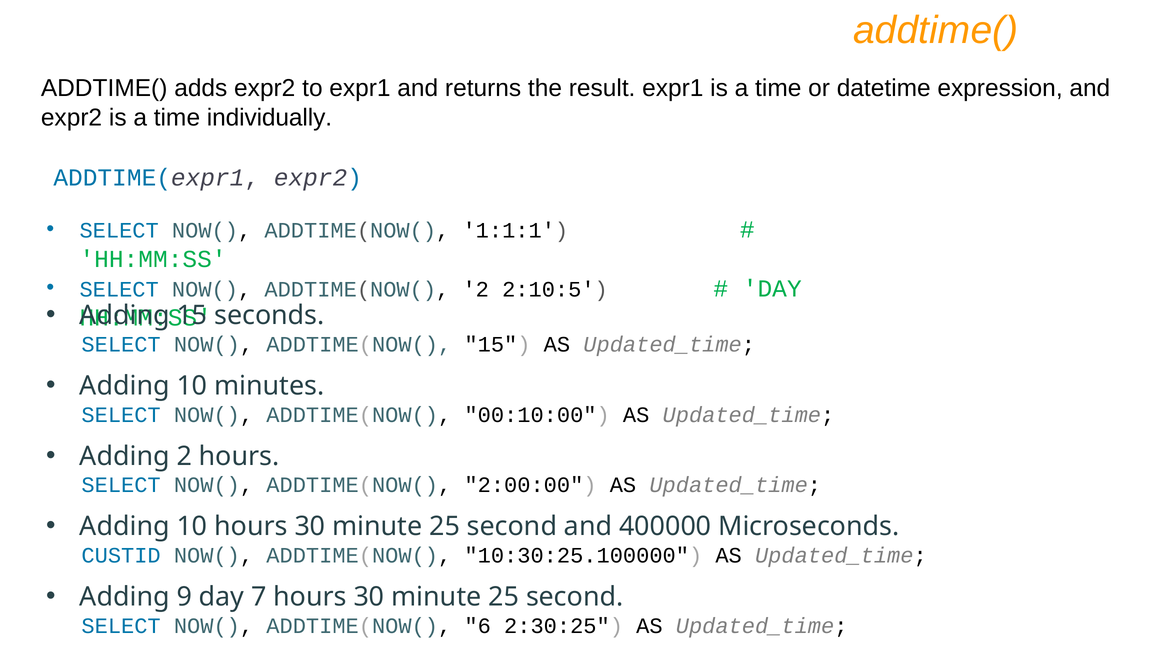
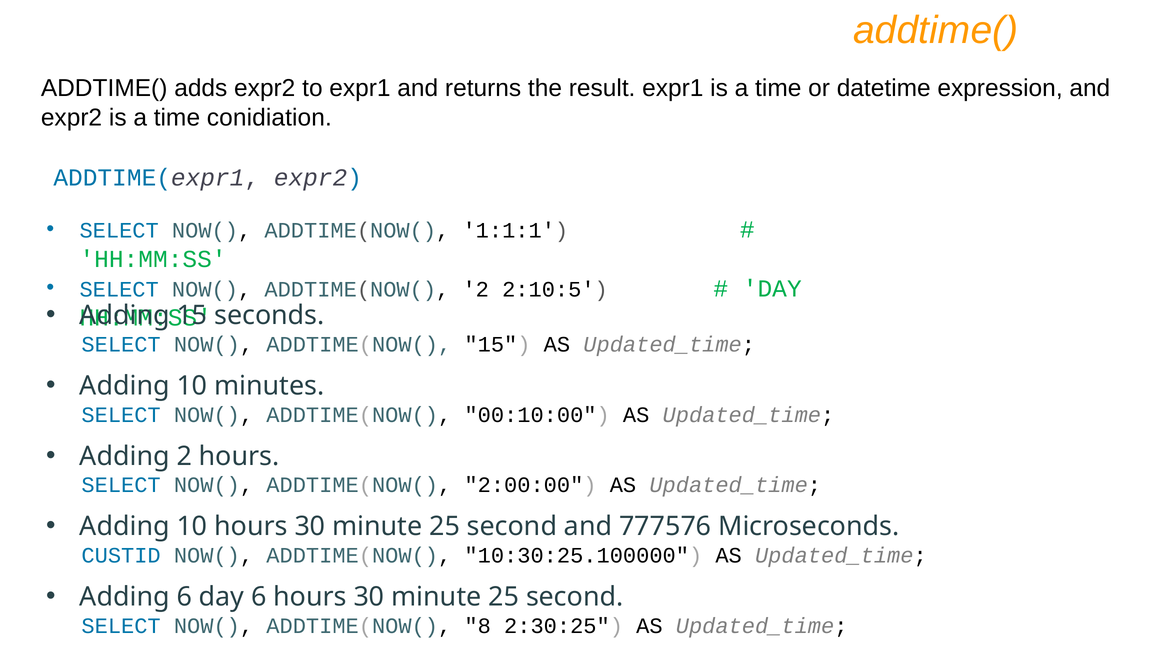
individually: individually -> conidiation (269, 118)
400000: 400000 -> 777576 (665, 527)
Adding 9: 9 -> 6 (184, 597)
day 7: 7 -> 6 (259, 597)
6: 6 -> 8 (478, 626)
